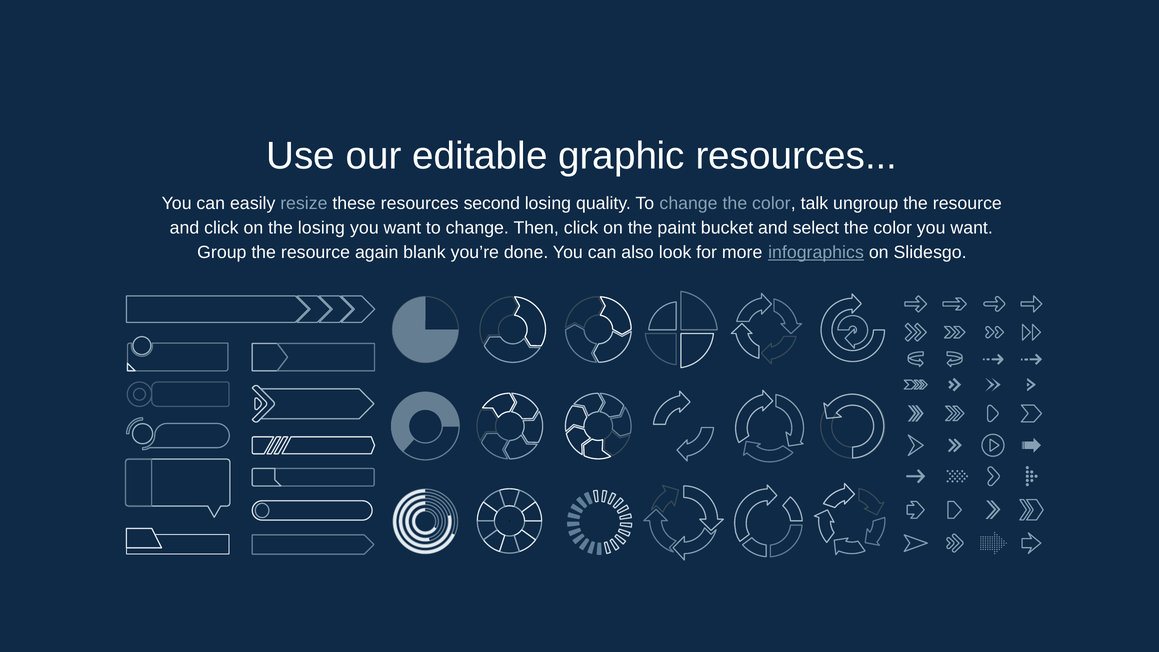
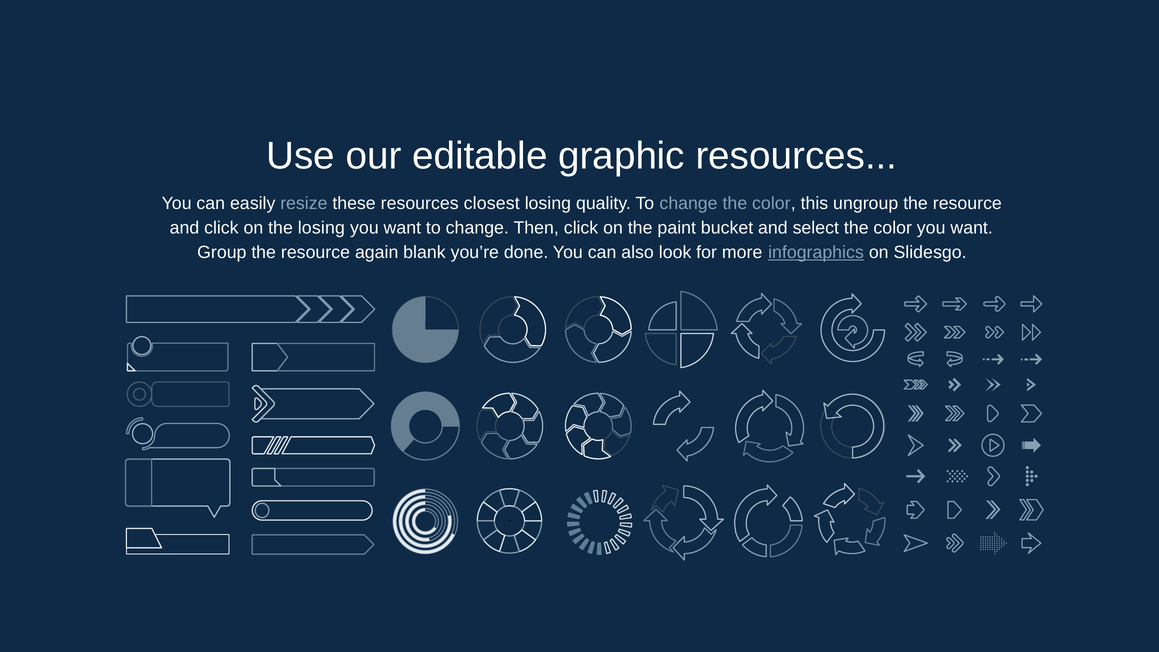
second: second -> closest (492, 203)
talk: talk -> this (814, 203)
